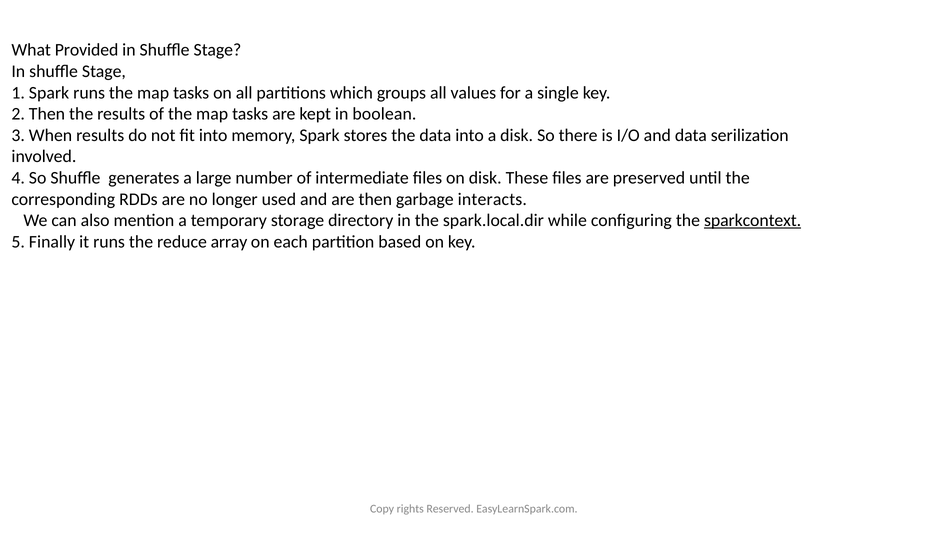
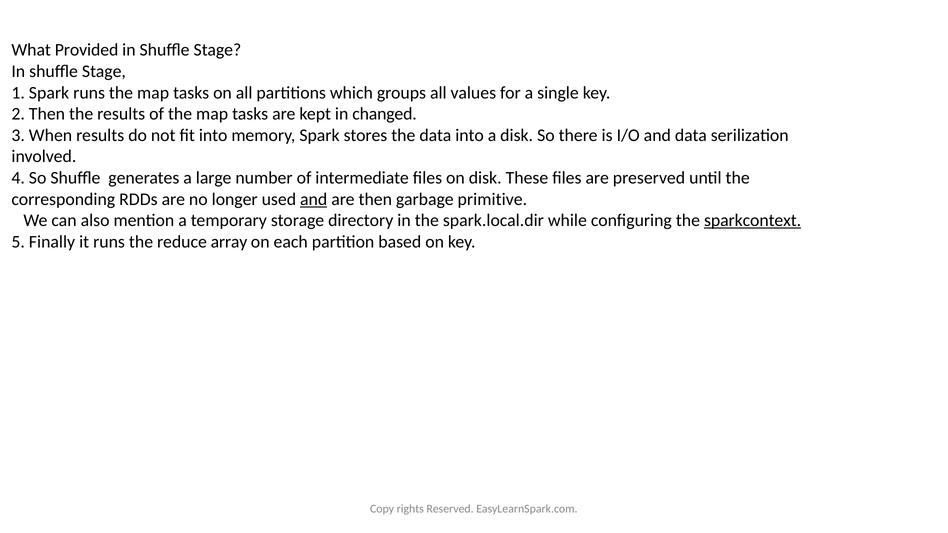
boolean: boolean -> changed (385, 114)
and underline: none -> present (314, 199)
interacts: interacts -> primitive (492, 199)
